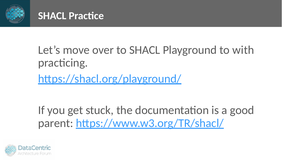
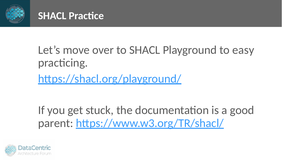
with: with -> easy (243, 50)
